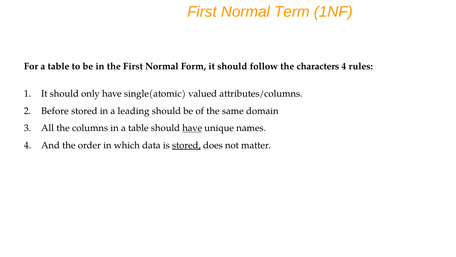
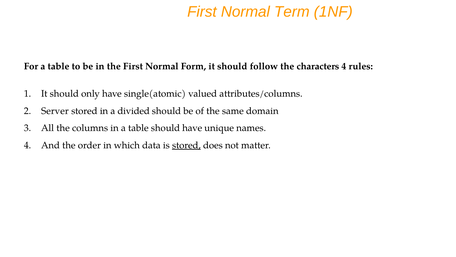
Before: Before -> Server (55, 111)
leading: leading -> divided (134, 111)
have underline: present -> none (192, 128)
